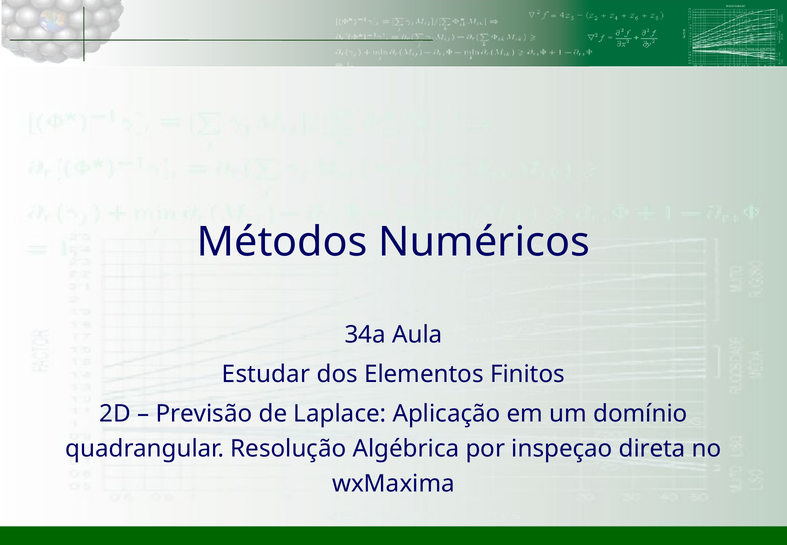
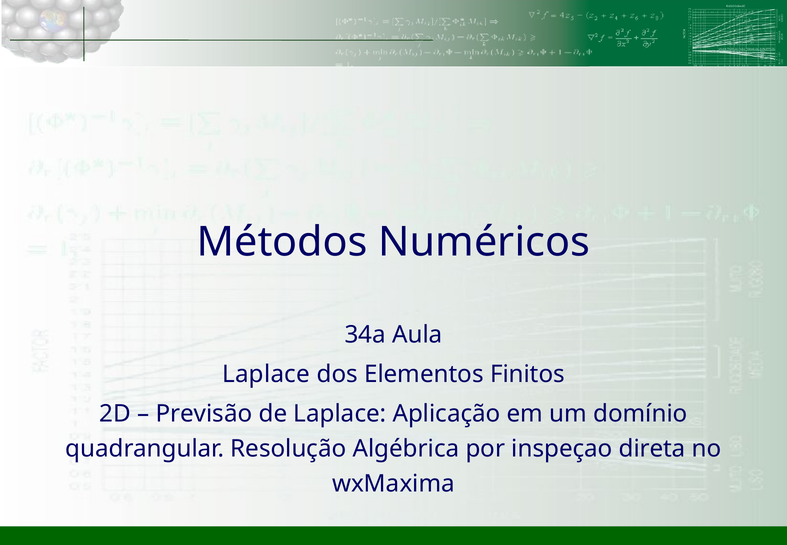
Estudar: Estudar -> Laplace (266, 374)
